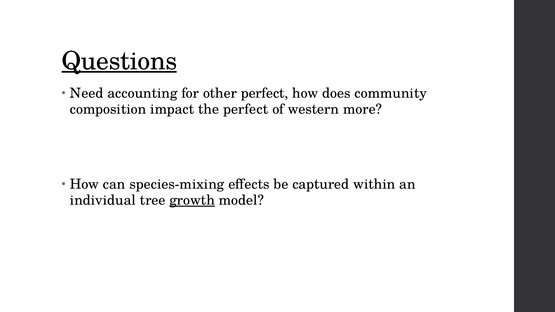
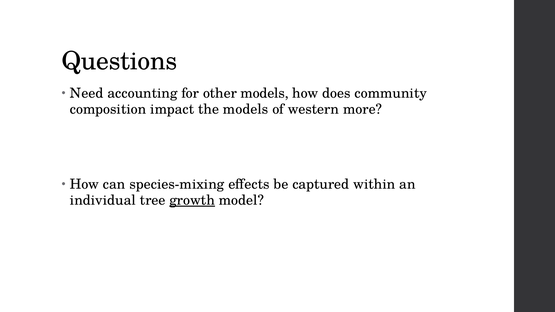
Questions underline: present -> none (119, 61)
other perfect: perfect -> models (265, 93)
the perfect: perfect -> models (246, 109)
